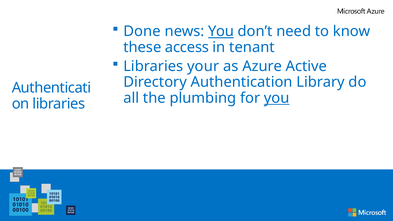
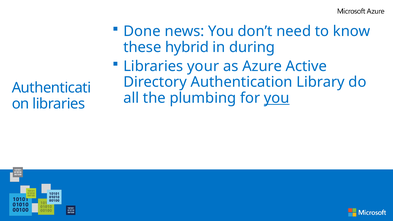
You underline: present -> none (221, 31)
access: access -> hybrid (187, 47)
tenant: tenant -> during (252, 47)
